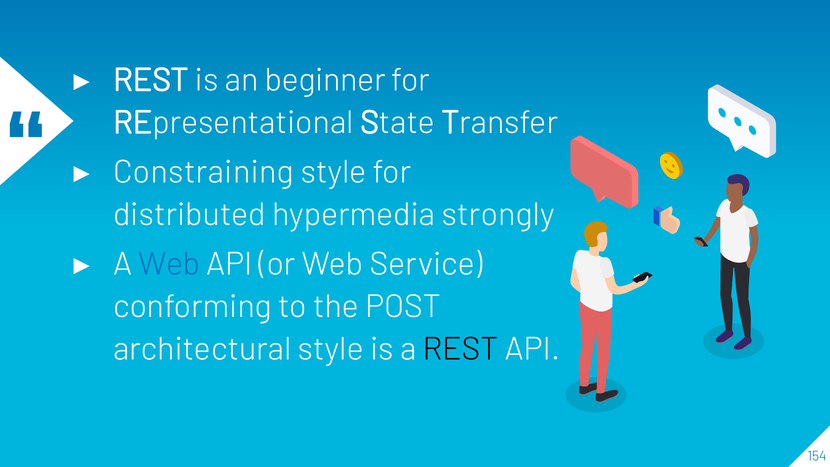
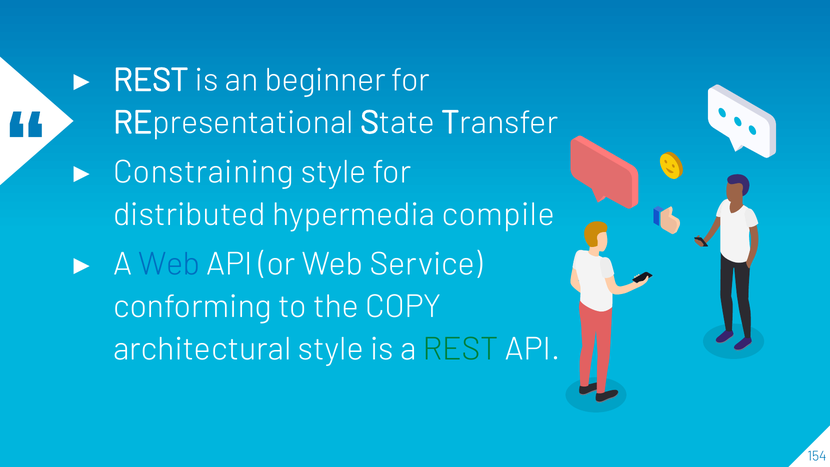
strongly: strongly -> compile (498, 214)
POST: POST -> COPY (403, 306)
REST colour: black -> green (461, 349)
